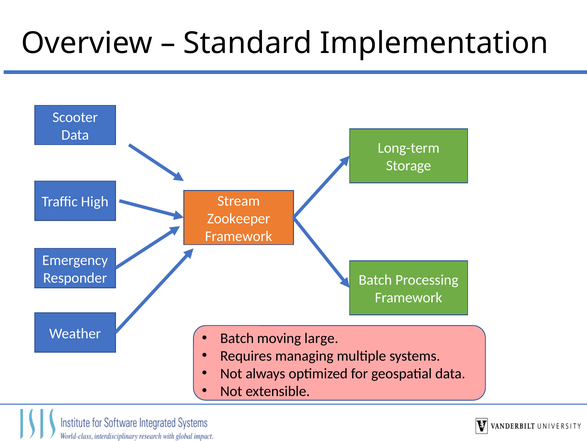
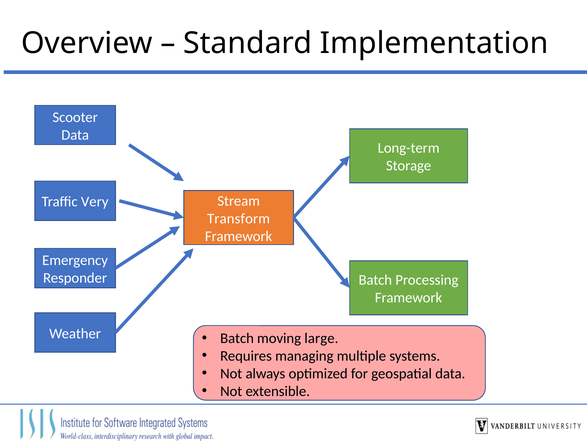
High: High -> Very (95, 201)
Zookeeper: Zookeeper -> Transform (239, 218)
